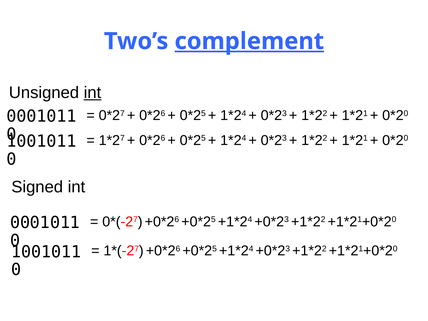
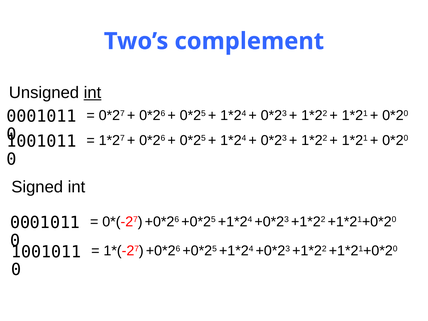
complement underline: present -> none (249, 41)
